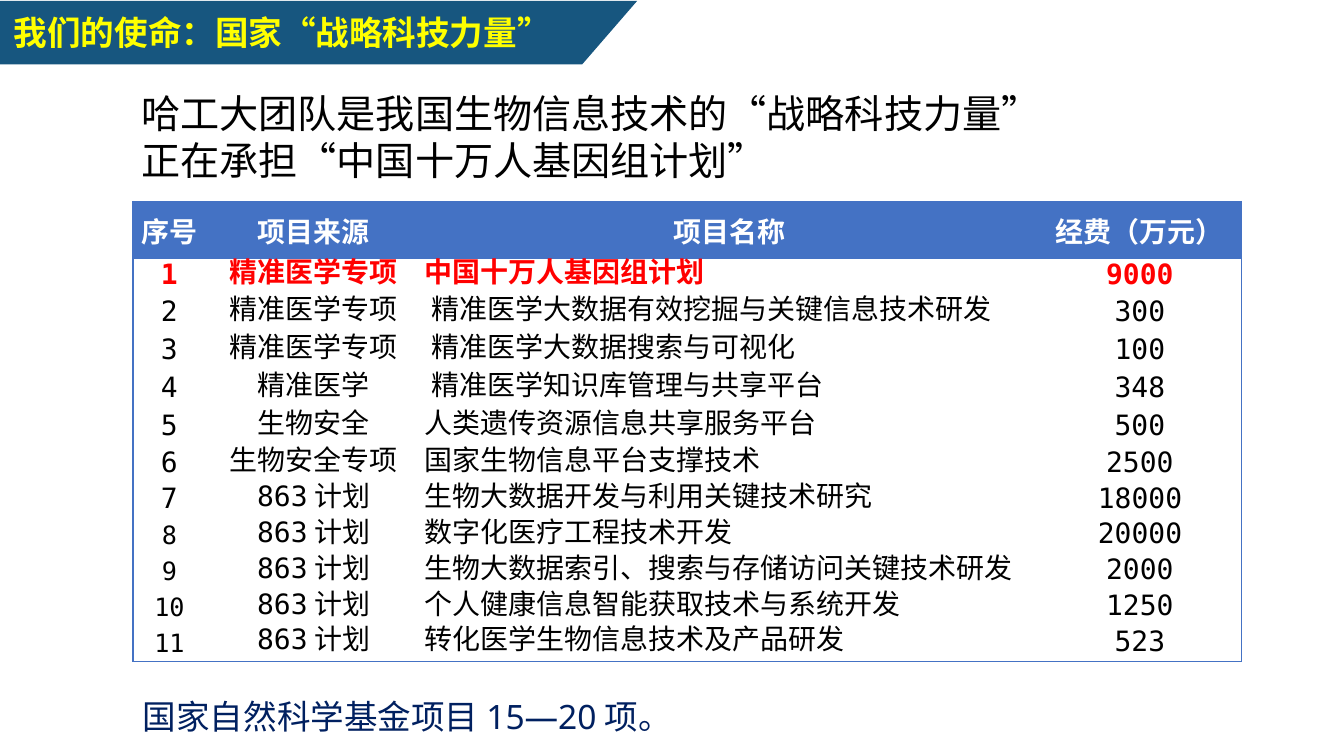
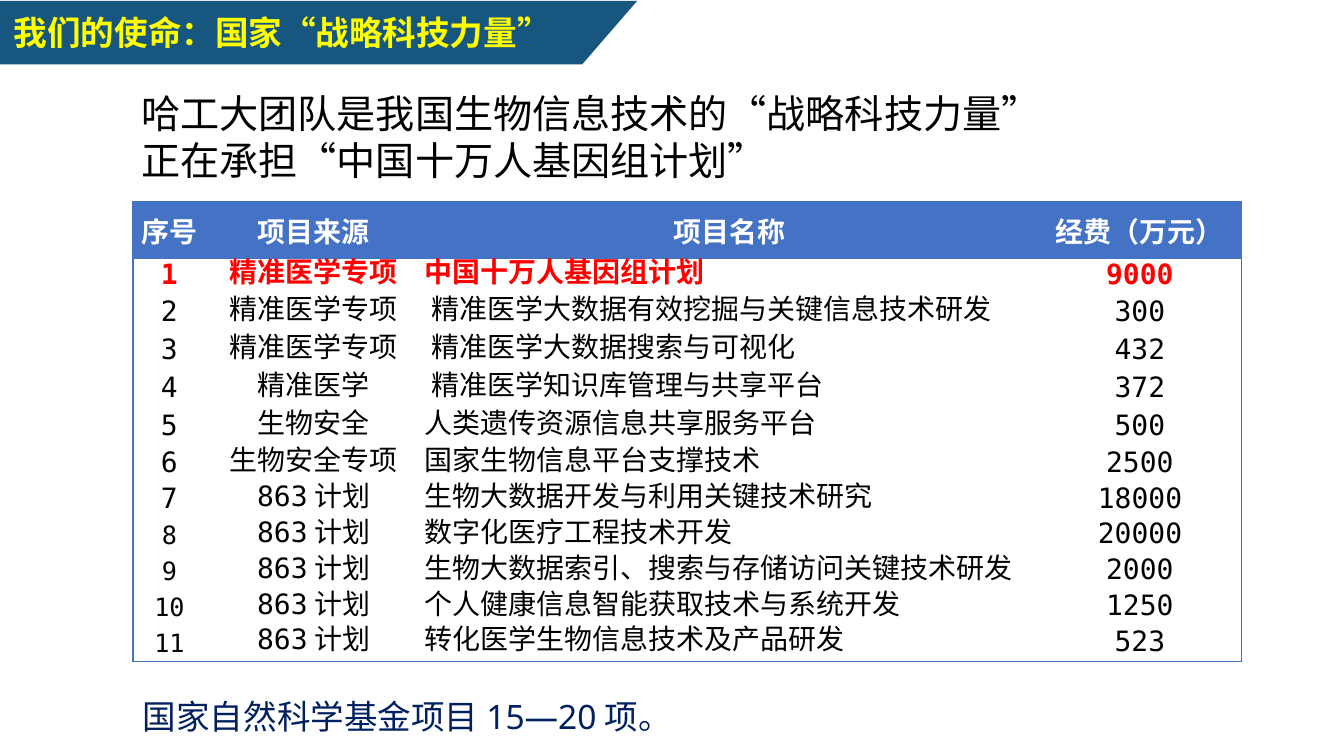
100: 100 -> 432 (1140, 350)
348: 348 -> 372 (1140, 388)
